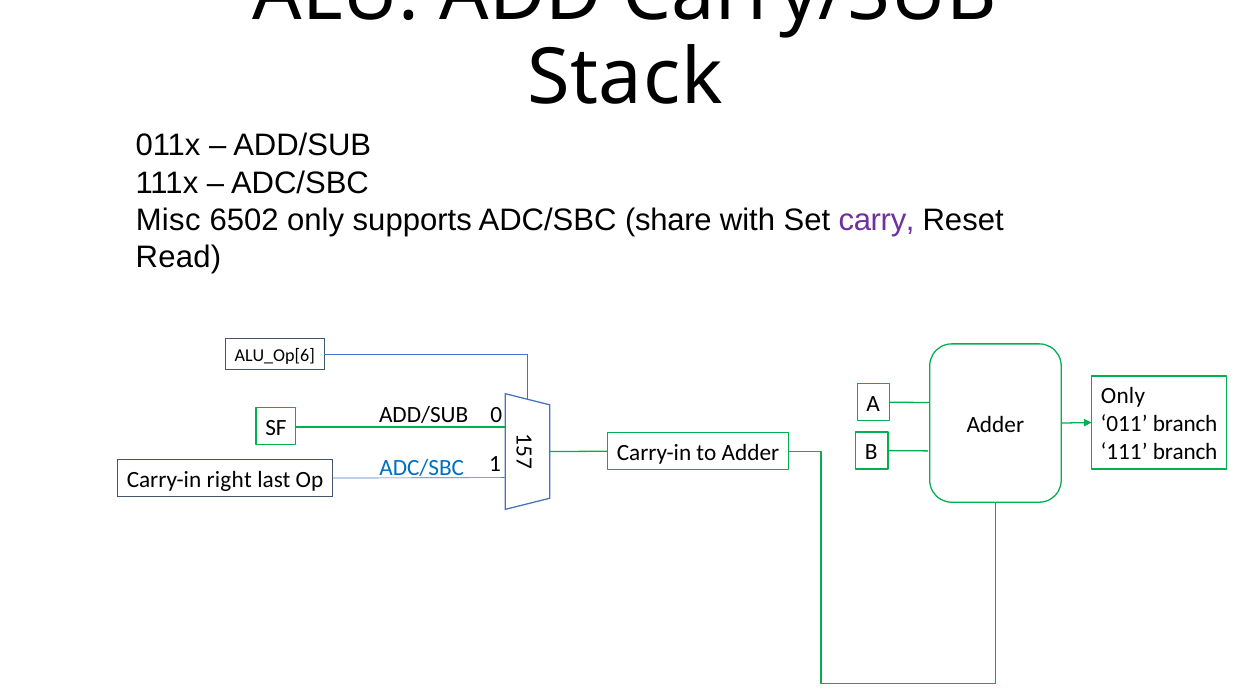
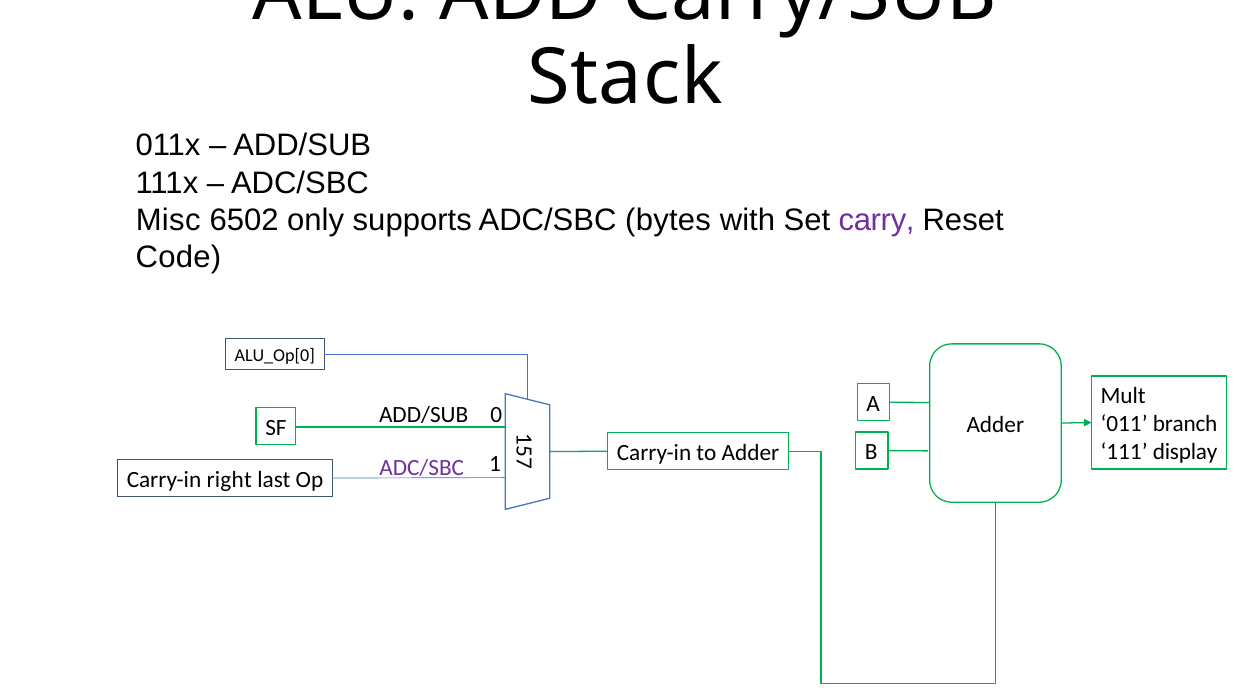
share: share -> bytes (668, 220)
Read: Read -> Code (178, 257)
ALU_Op[6: ALU_Op[6 -> ALU_Op[0 (275, 356)
A Only: Only -> Mult (1123, 396)
111 branch: branch -> display (1185, 452)
ADC/SBC colour: blue -> purple (422, 468)
